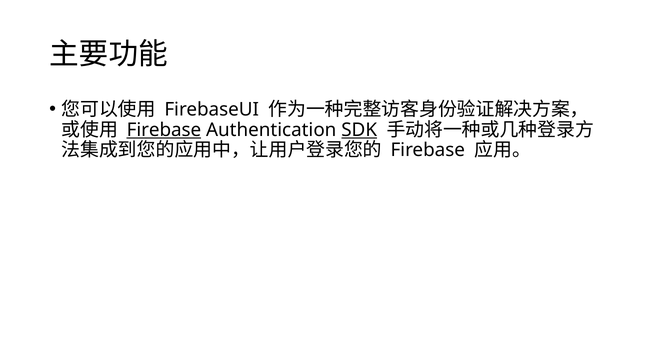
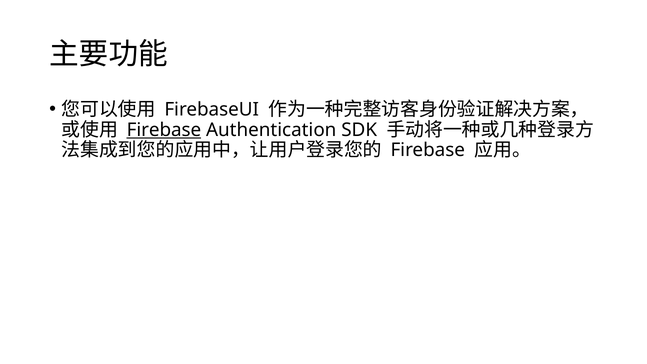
SDK underline: present -> none (359, 130)
